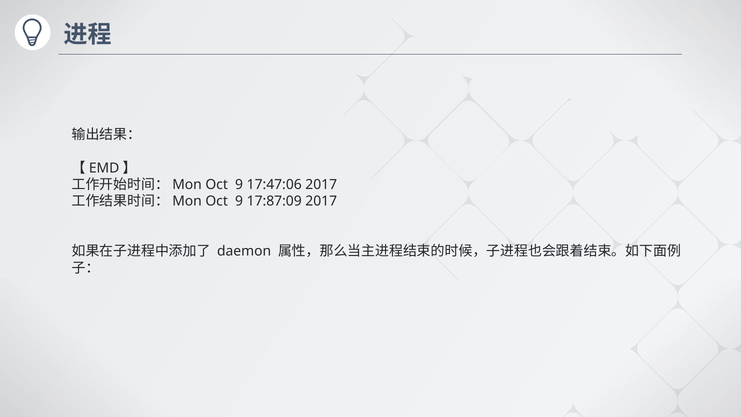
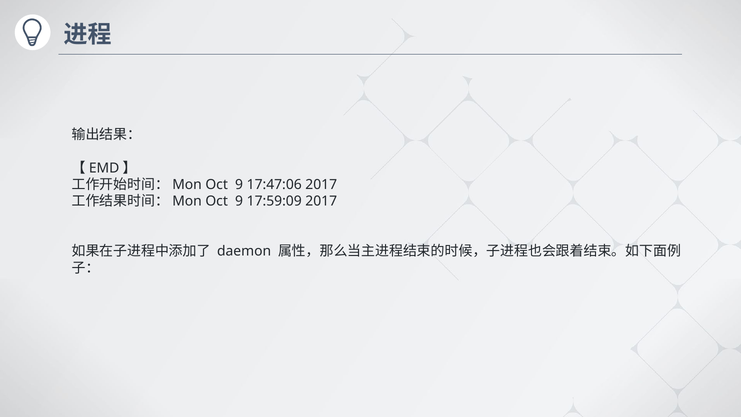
17:87:09: 17:87:09 -> 17:59:09 (274, 201)
